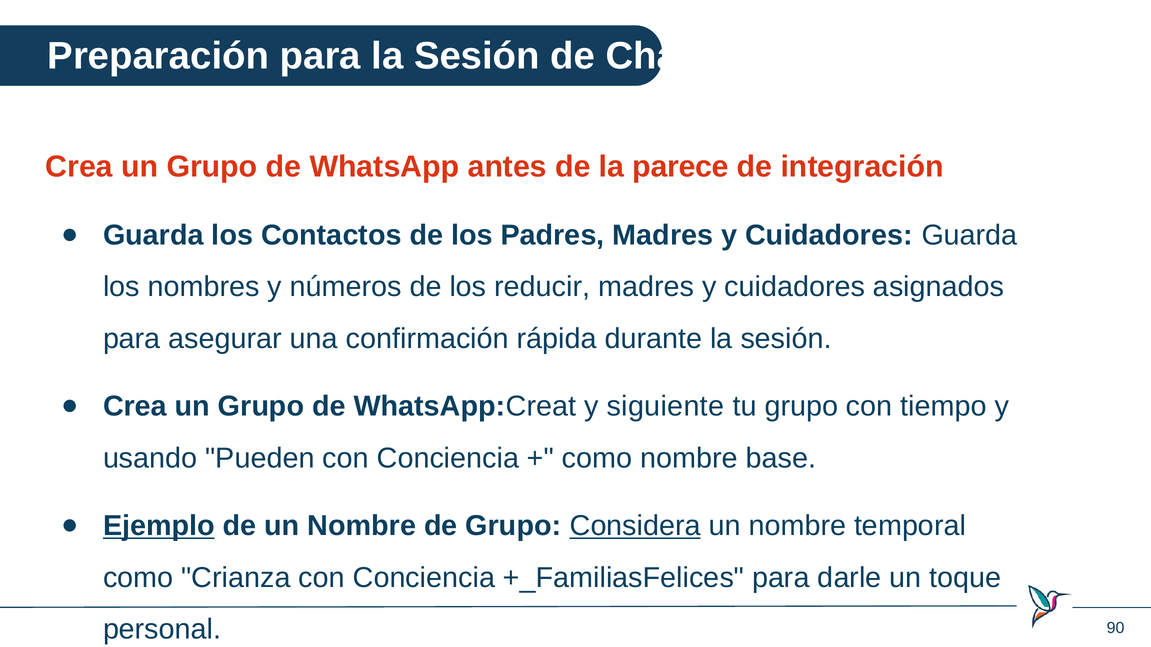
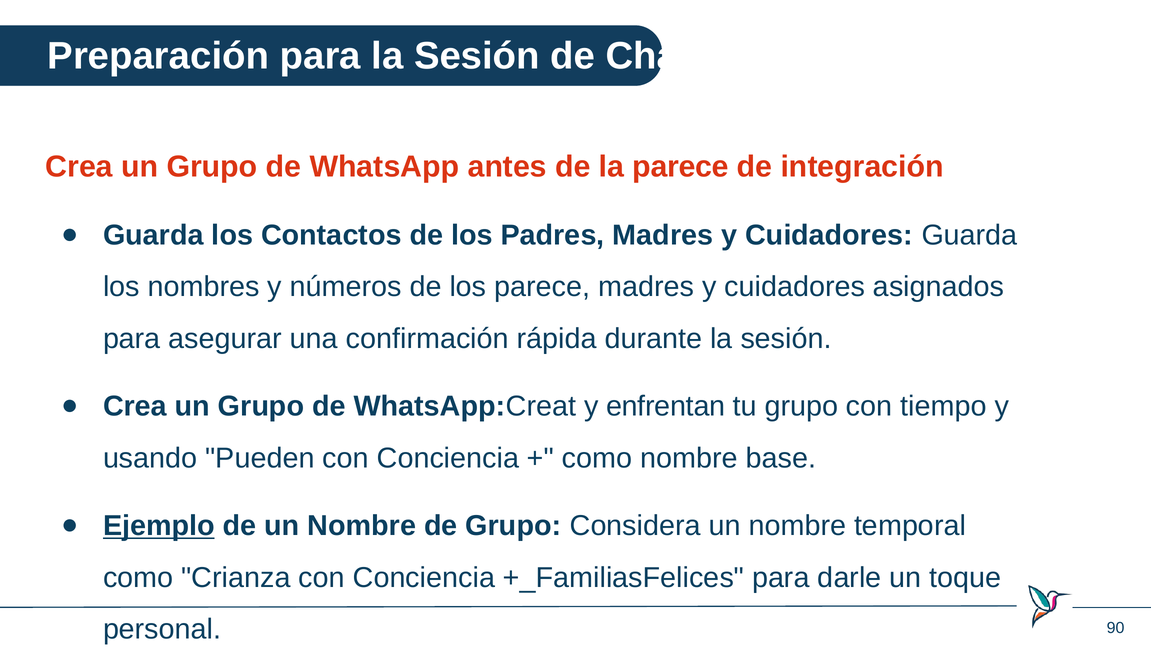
los reducir: reducir -> parece (542, 287)
siguiente: siguiente -> enfrentan (666, 407)
Considera underline: present -> none (635, 526)
